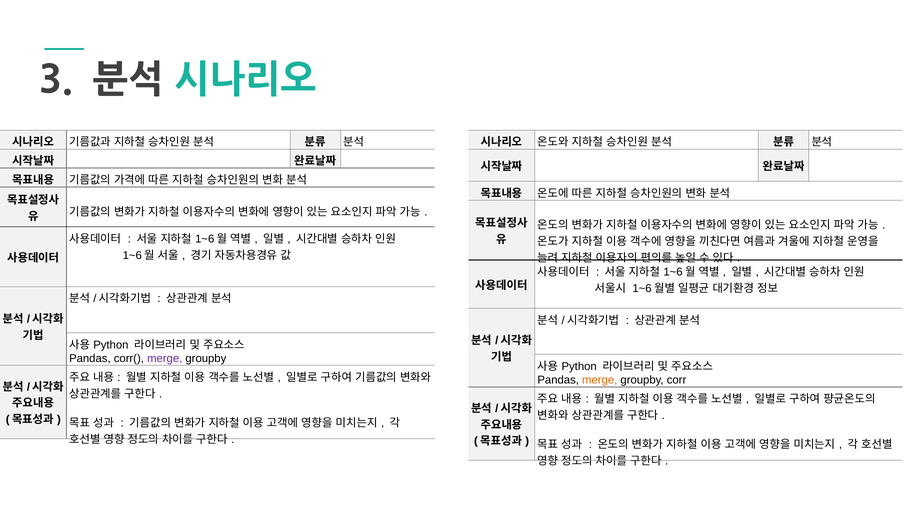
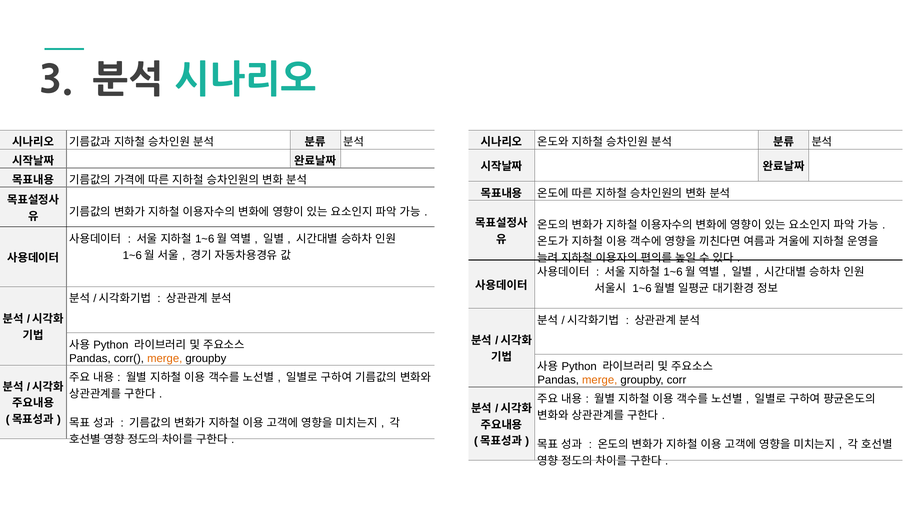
merge colour: purple -> orange (165, 359)
